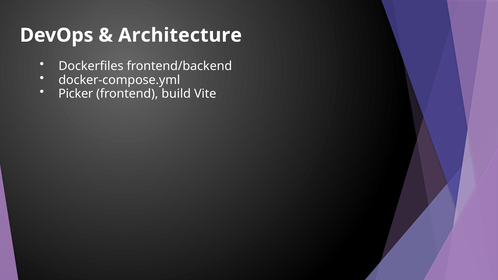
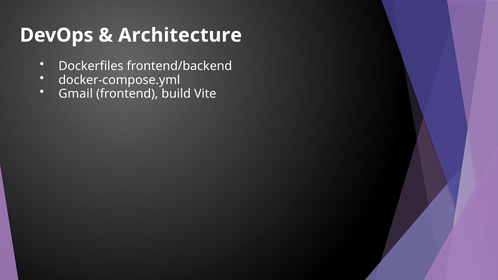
Picker: Picker -> Gmail (76, 94)
